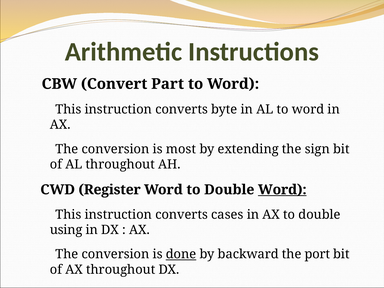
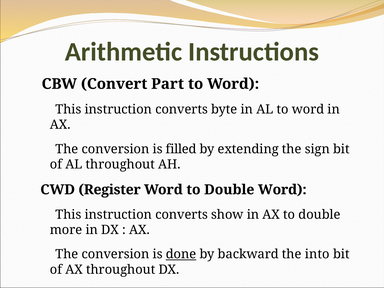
most: most -> filled (181, 149)
Word underline: present -> none (282, 190)
cases: cases -> show (227, 215)
using: using -> more (66, 230)
port: port -> into (317, 254)
